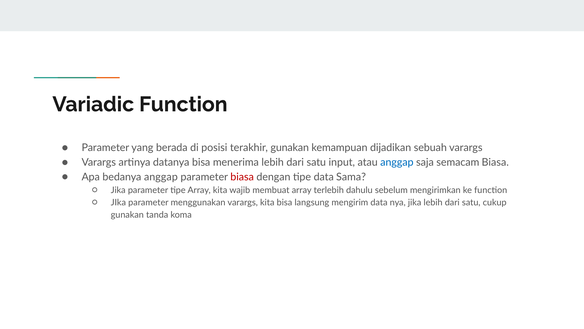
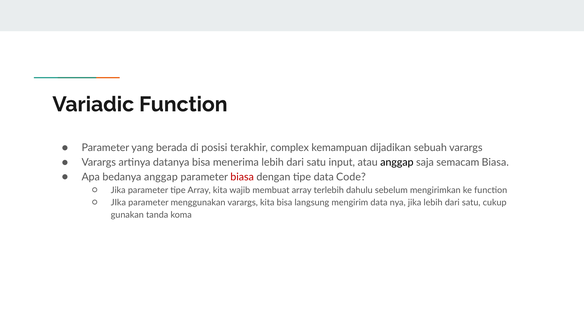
terakhir gunakan: gunakan -> complex (290, 148)
anggap colour: blue -> black (397, 162)
Sama: Sama -> Code (351, 177)
